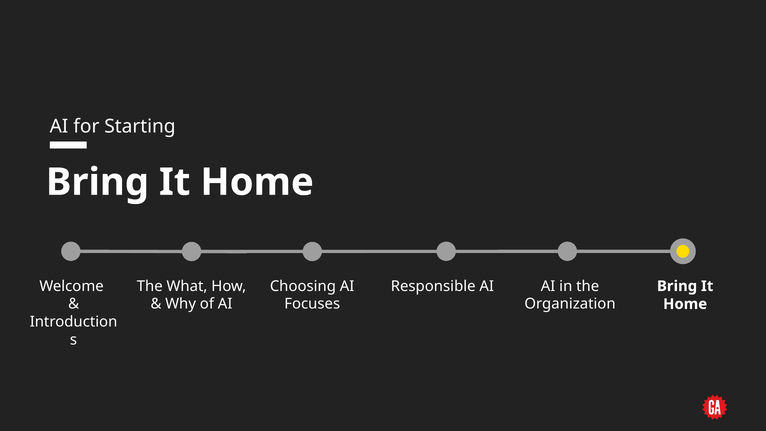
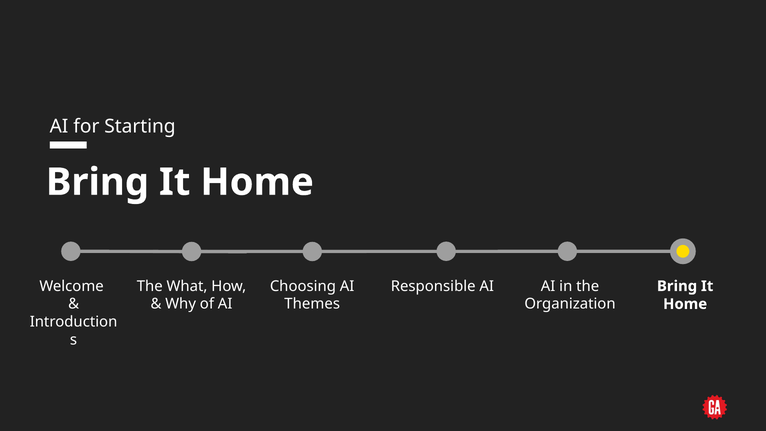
Focuses: Focuses -> Themes (312, 304)
